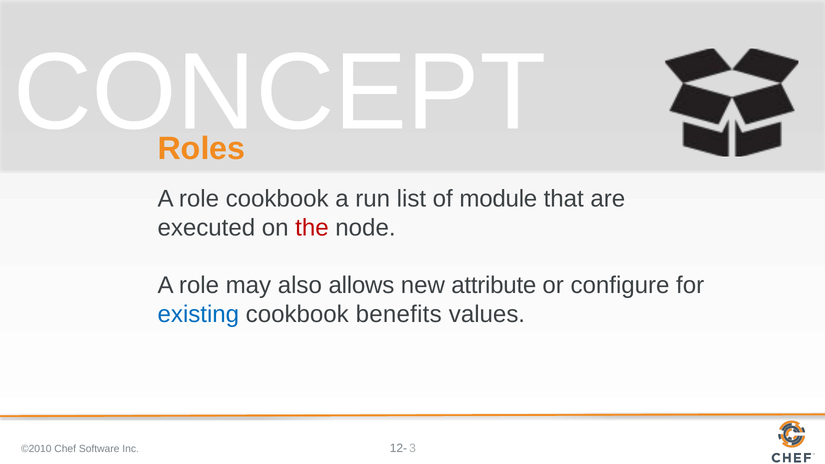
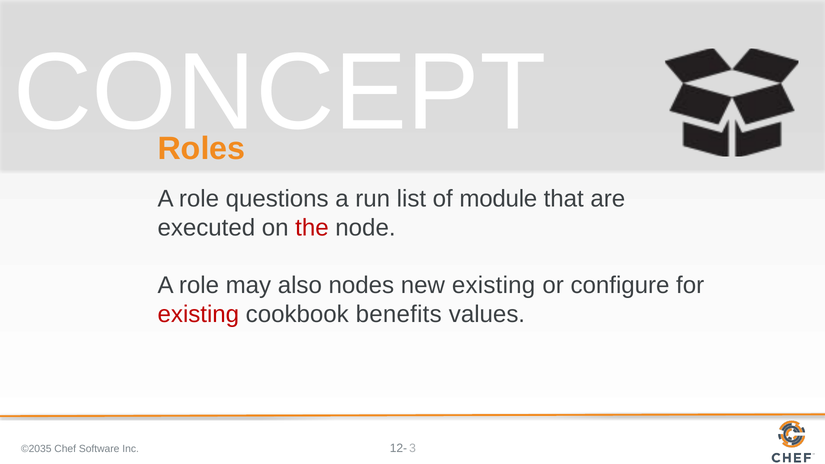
role cookbook: cookbook -> questions (277, 199)
allows: allows -> nodes (361, 285)
new attribute: attribute -> existing (494, 285)
existing colour: blue -> red (198, 314)
©2010: ©2010 -> ©2035 (36, 449)
